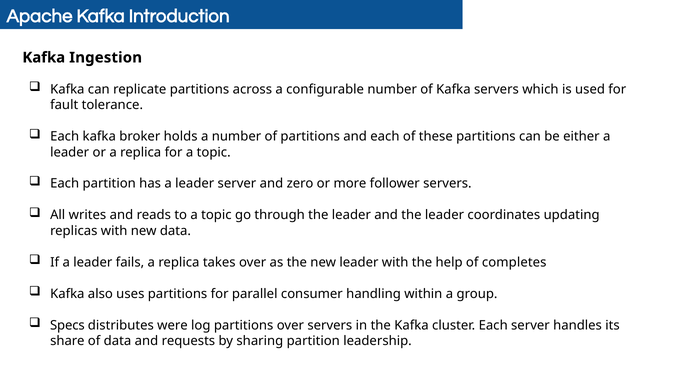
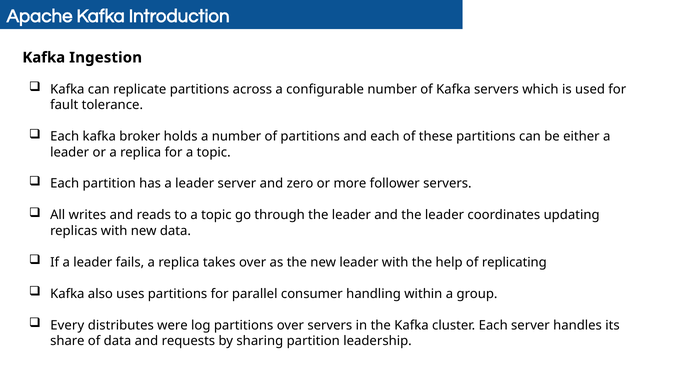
completes: completes -> replicating (514, 262)
Specs: Specs -> Every (67, 325)
